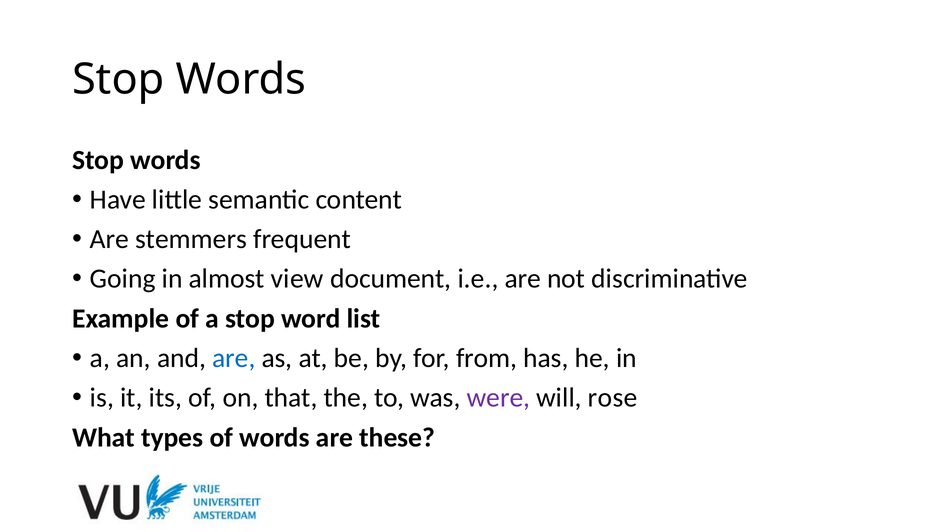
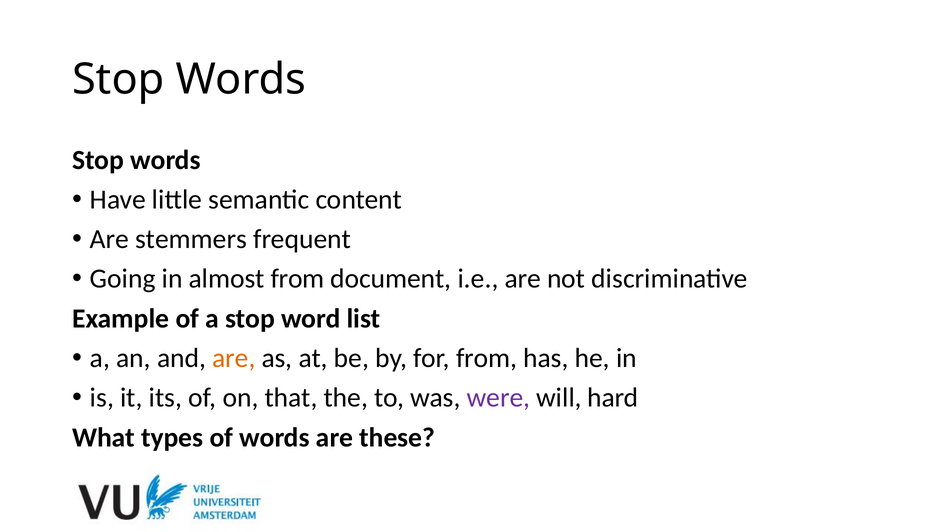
almost view: view -> from (297, 279)
are colour: blue -> orange (234, 359)
rose: rose -> hard (613, 398)
